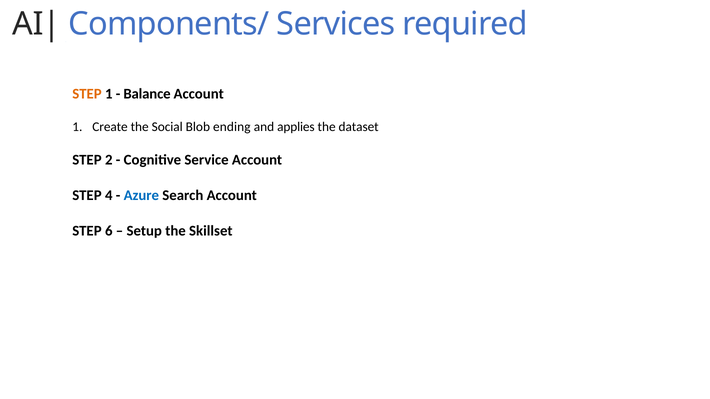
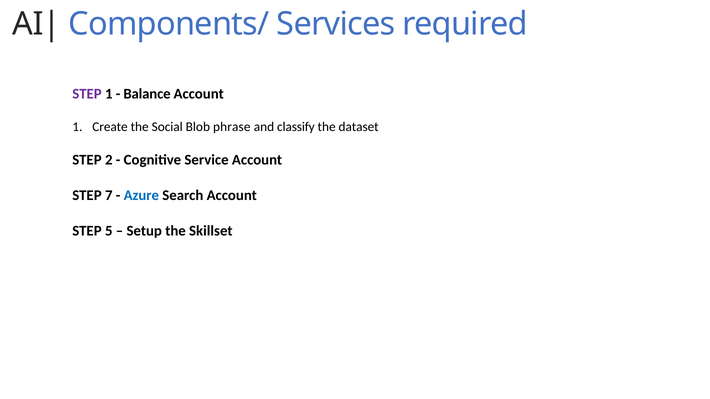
STEP colour: orange -> purple (87, 94)
ending: ending -> phrase (232, 127)
applies: applies -> classify (296, 127)
4: 4 -> 7 (109, 195)
6: 6 -> 5 (109, 231)
